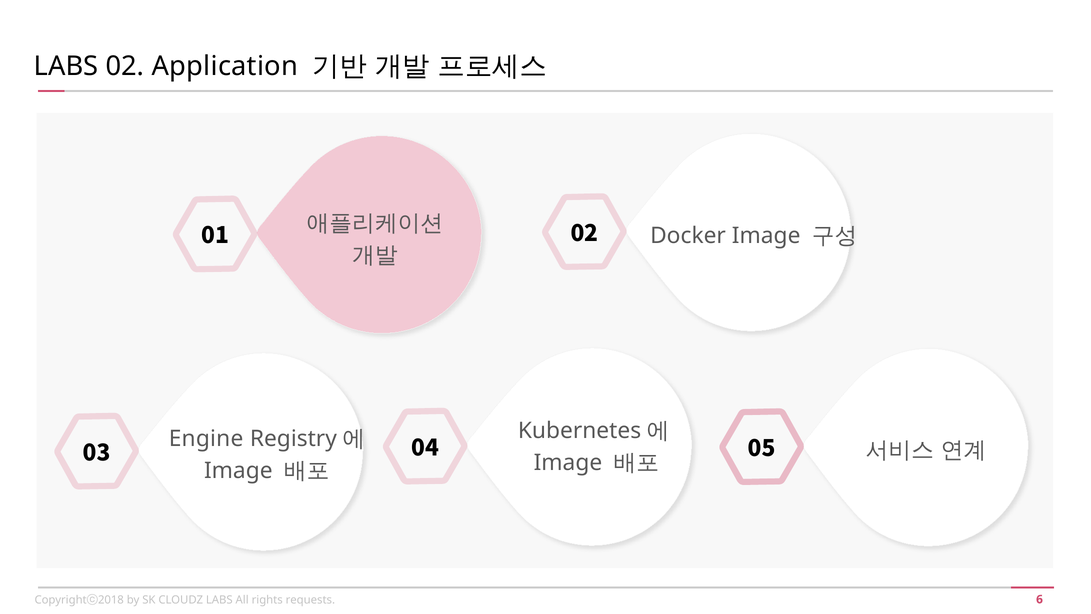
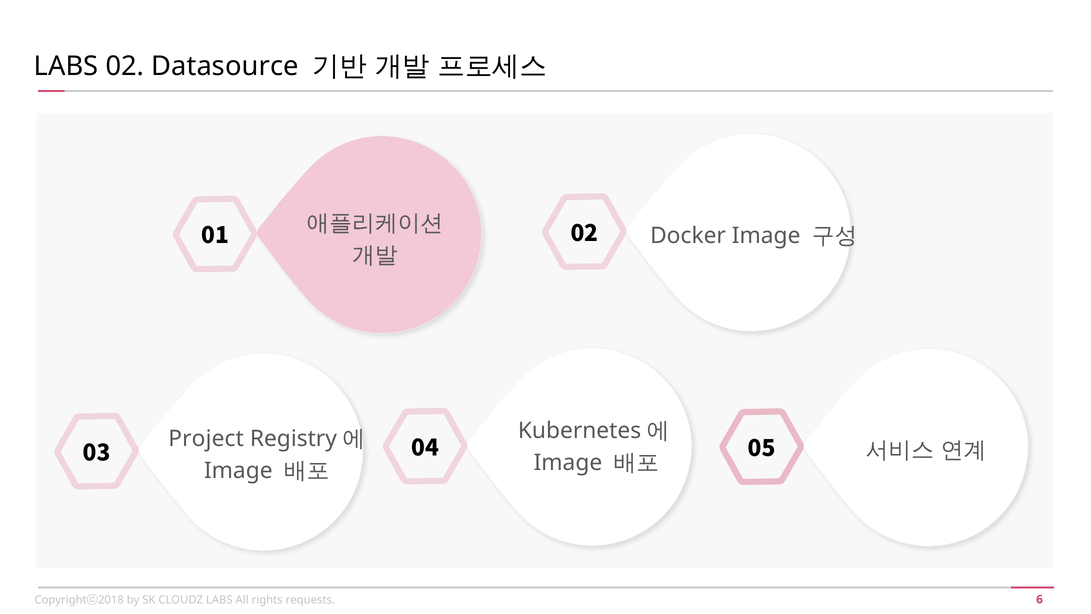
Application: Application -> Datasource (225, 66)
Engine: Engine -> Project (206, 439)
